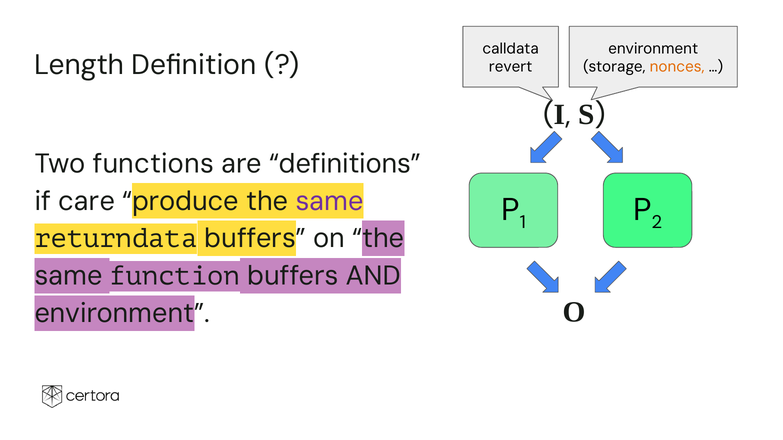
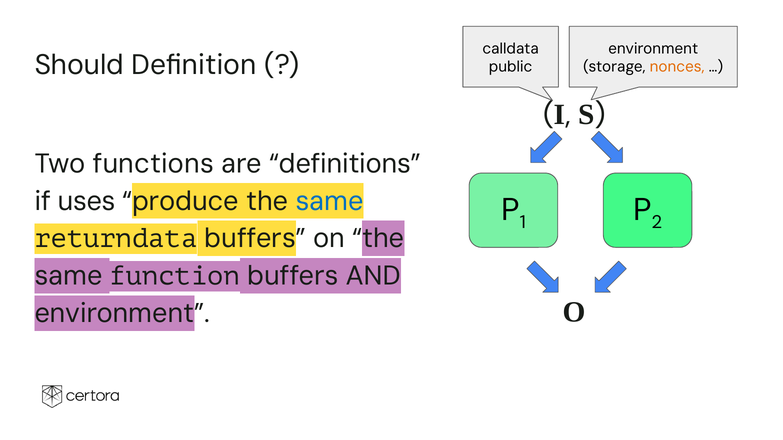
Length: Length -> Should (79, 65)
revert: revert -> public (511, 67)
care: care -> uses (87, 201)
same colour: purple -> blue (330, 201)
